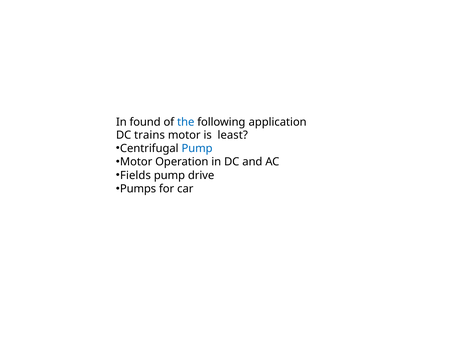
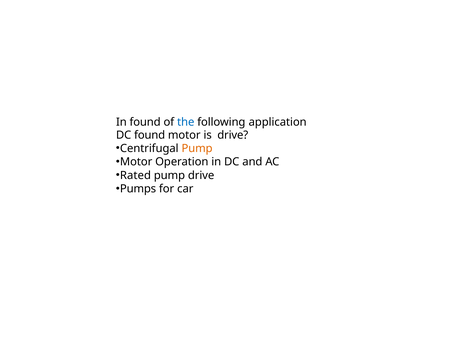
DC trains: trains -> found (150, 135)
is least: least -> drive (233, 135)
Pump colour: blue -> orange (197, 148)
Fields: Fields -> Rated (135, 175)
